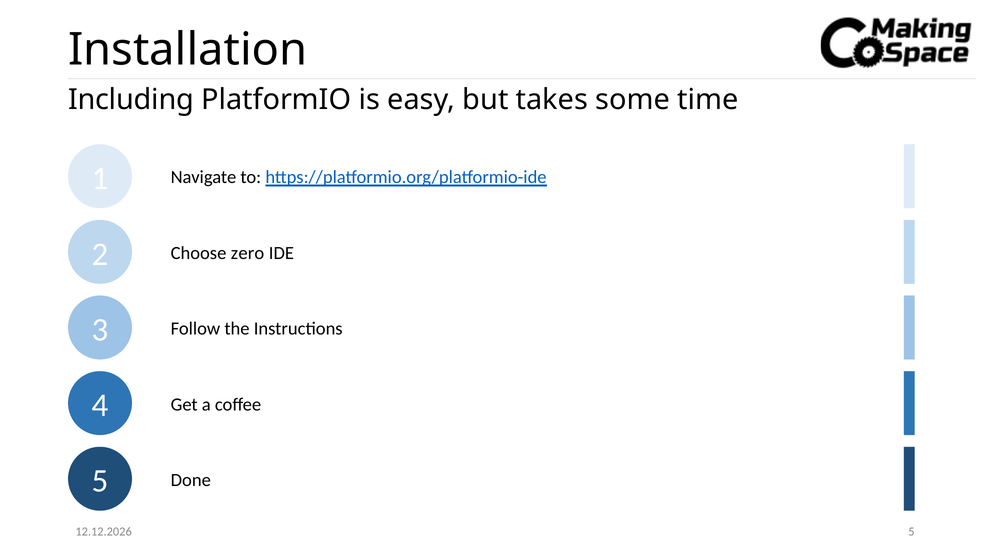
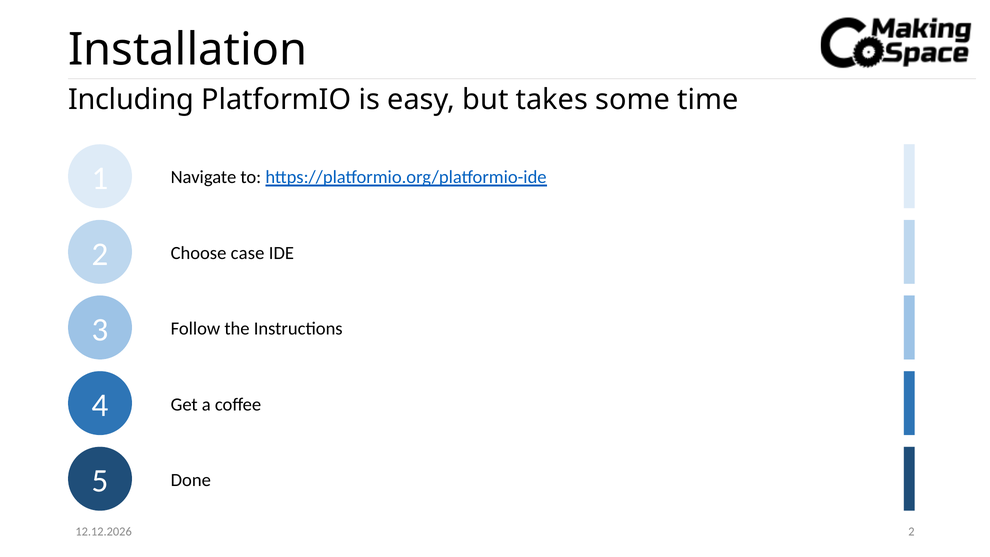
zero: zero -> case (248, 253)
5: 5 -> 2 (911, 532)
